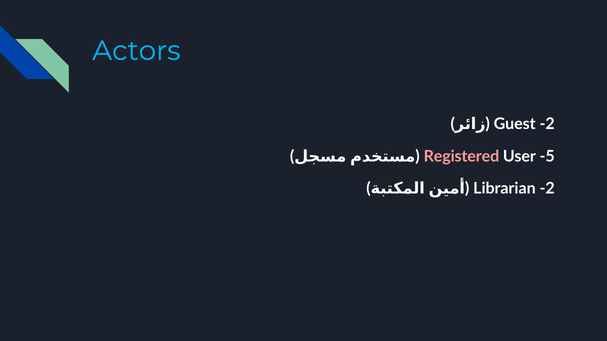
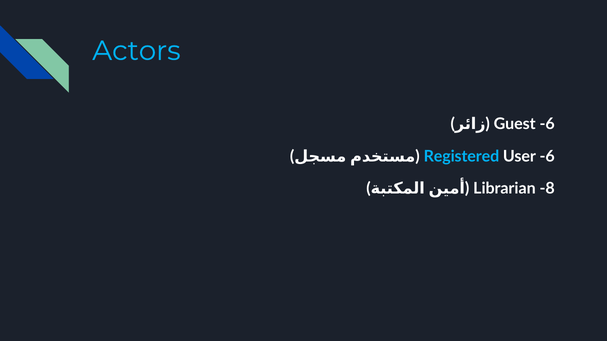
Guest -2: -2 -> -6 (547, 124)
Registered colour: pink -> light blue (461, 156)
User -5: -5 -> -6 (547, 156)
Librarian -2: -2 -> -8 (547, 189)
